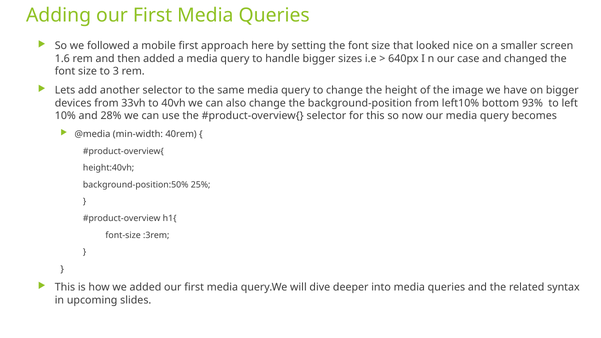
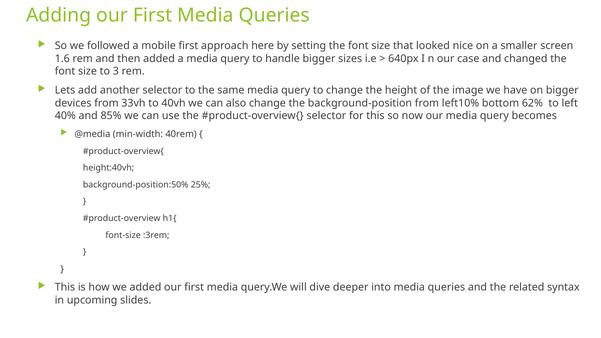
93%: 93% -> 62% (532, 103)
10%: 10% -> 40% (65, 116)
28%: 28% -> 85% (111, 116)
